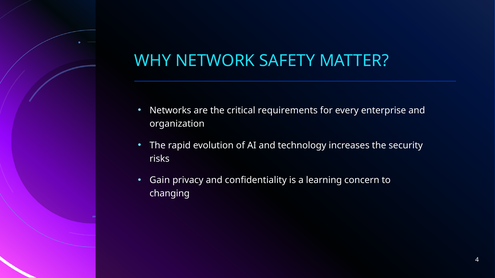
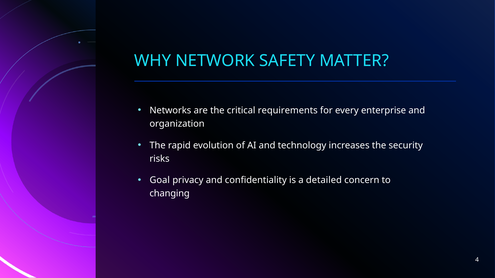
Gain: Gain -> Goal (160, 181)
learning: learning -> detailed (324, 181)
